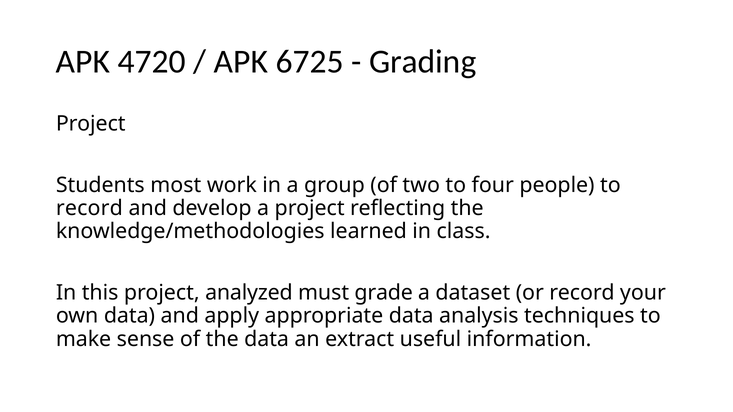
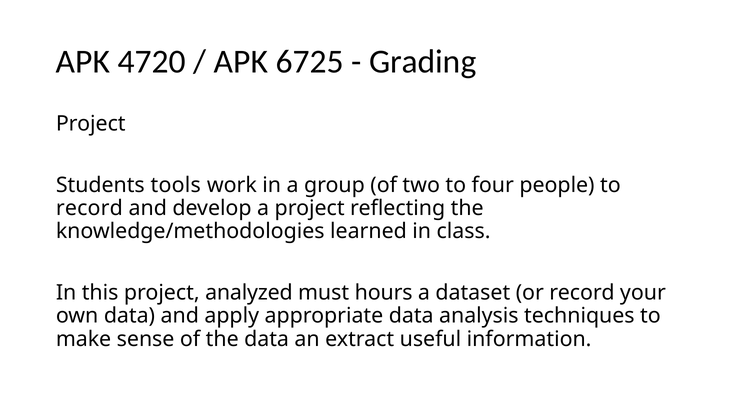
most: most -> tools (176, 185)
grade: grade -> hours (384, 293)
